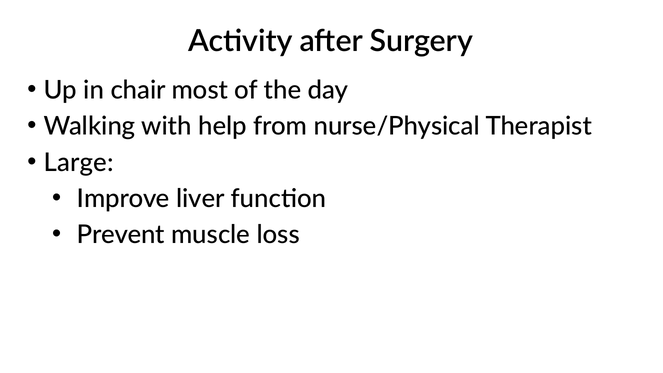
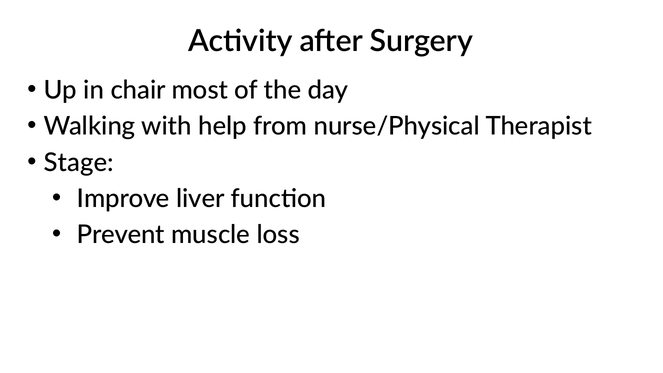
Large: Large -> Stage (79, 162)
